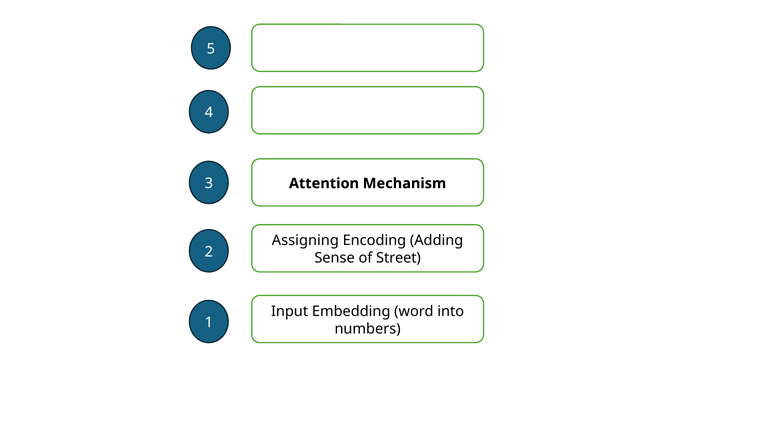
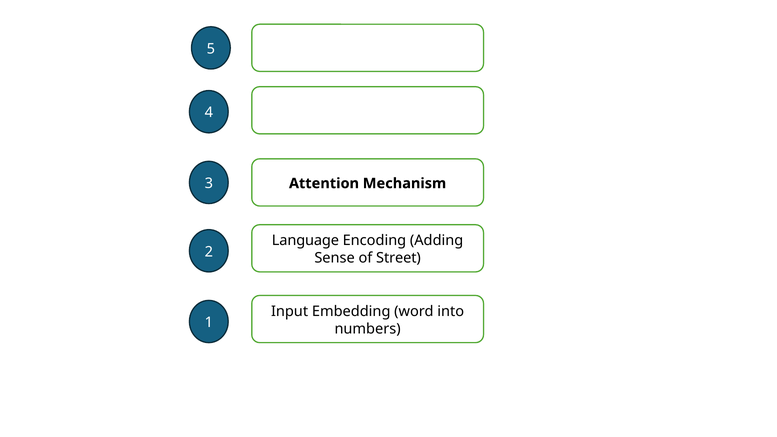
Assigning: Assigning -> Language (305, 241)
